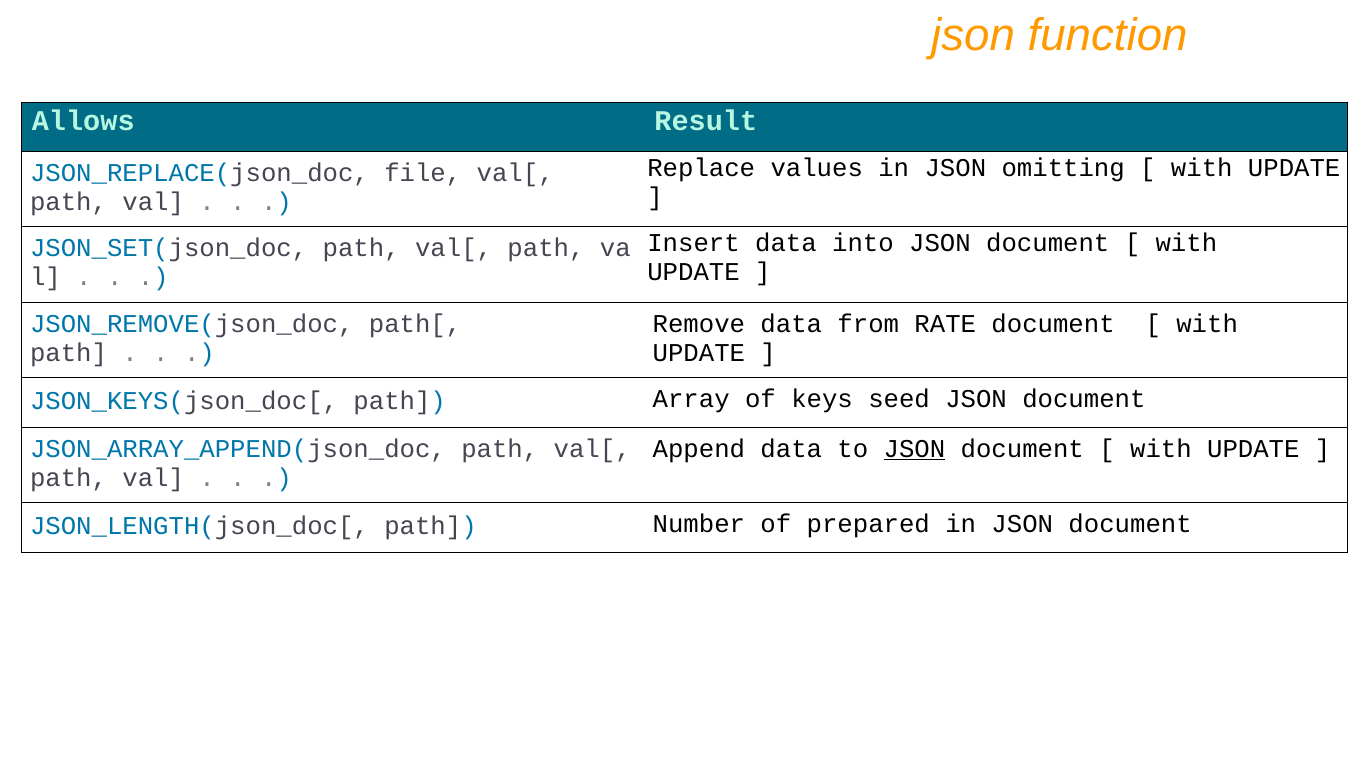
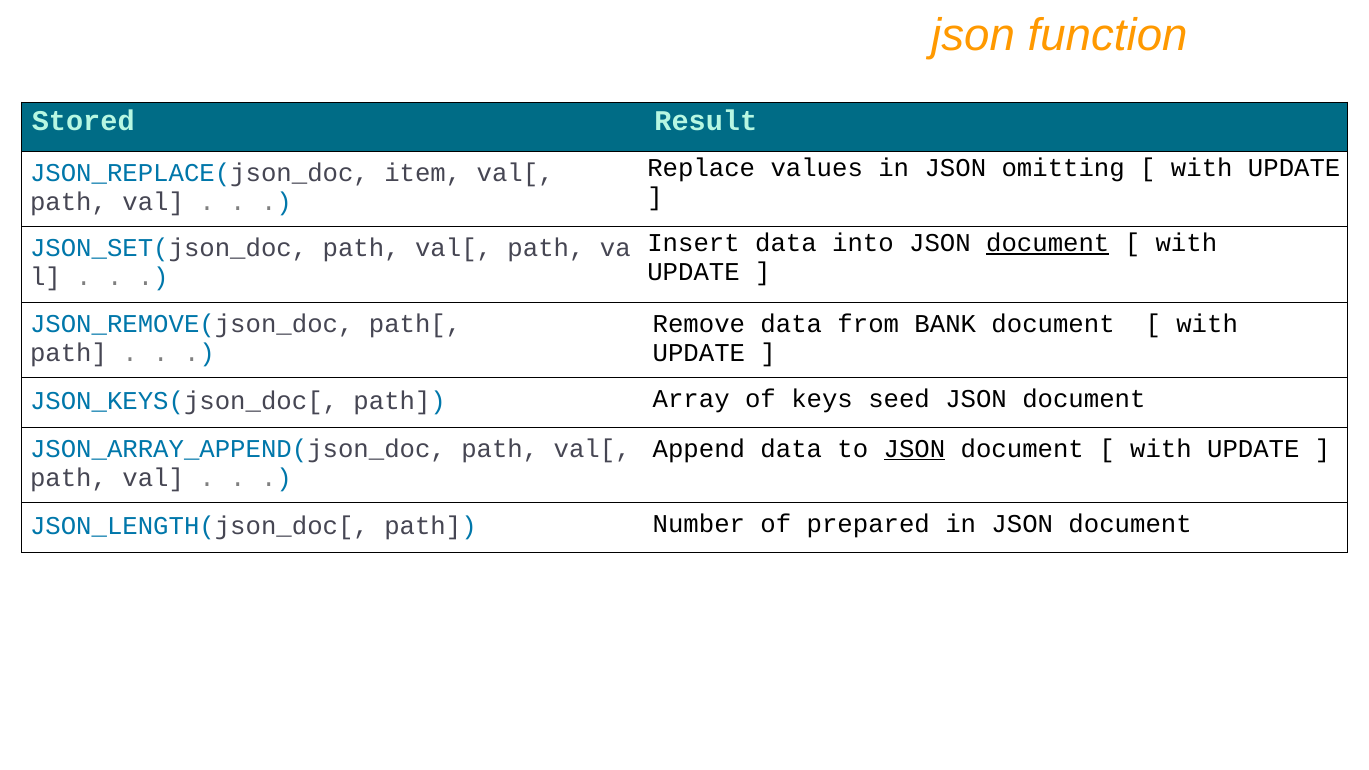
Allows: Allows -> Stored (83, 121)
file: file -> item (423, 173)
document underline: none -> present (1048, 243)
RATE: RATE -> BANK (945, 324)
